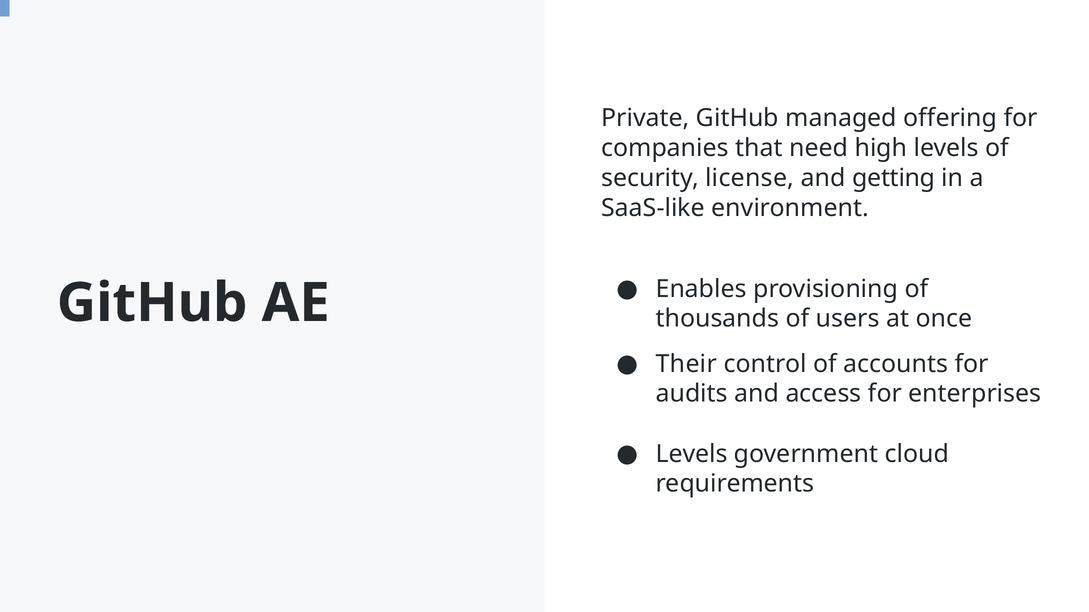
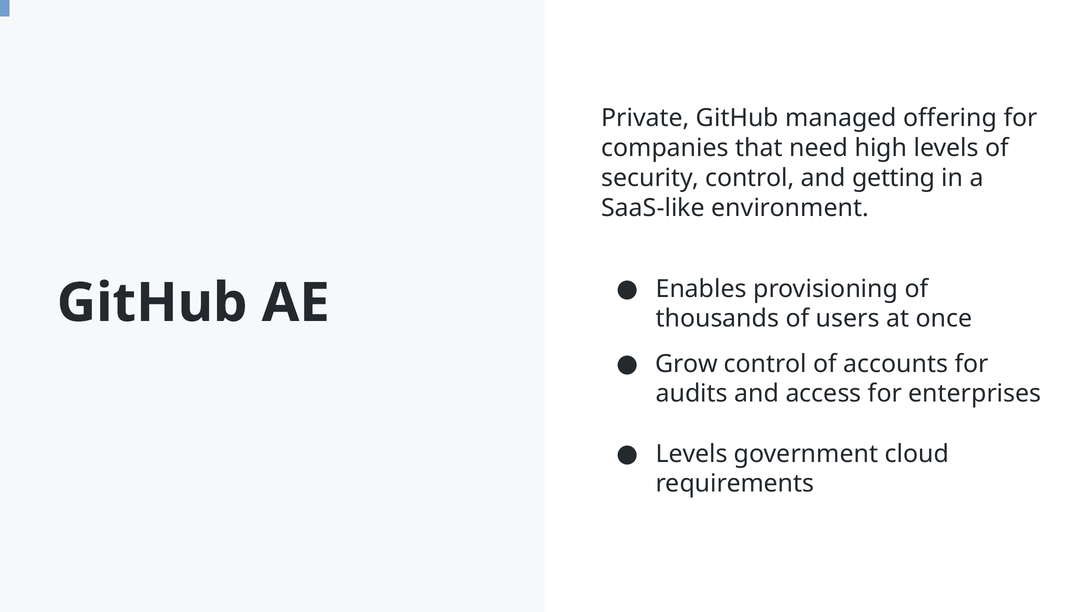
security license: license -> control (750, 178)
Their: Their -> Grow (687, 364)
